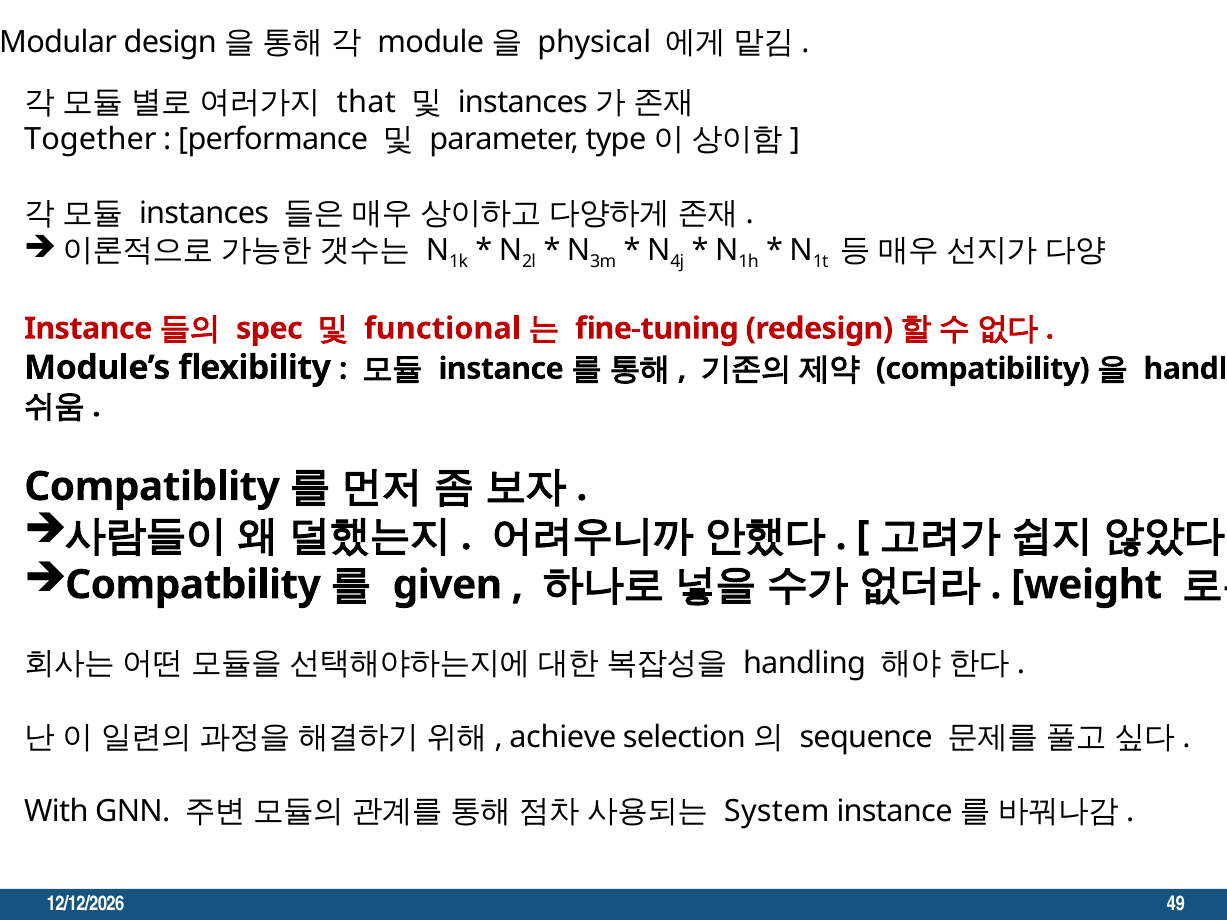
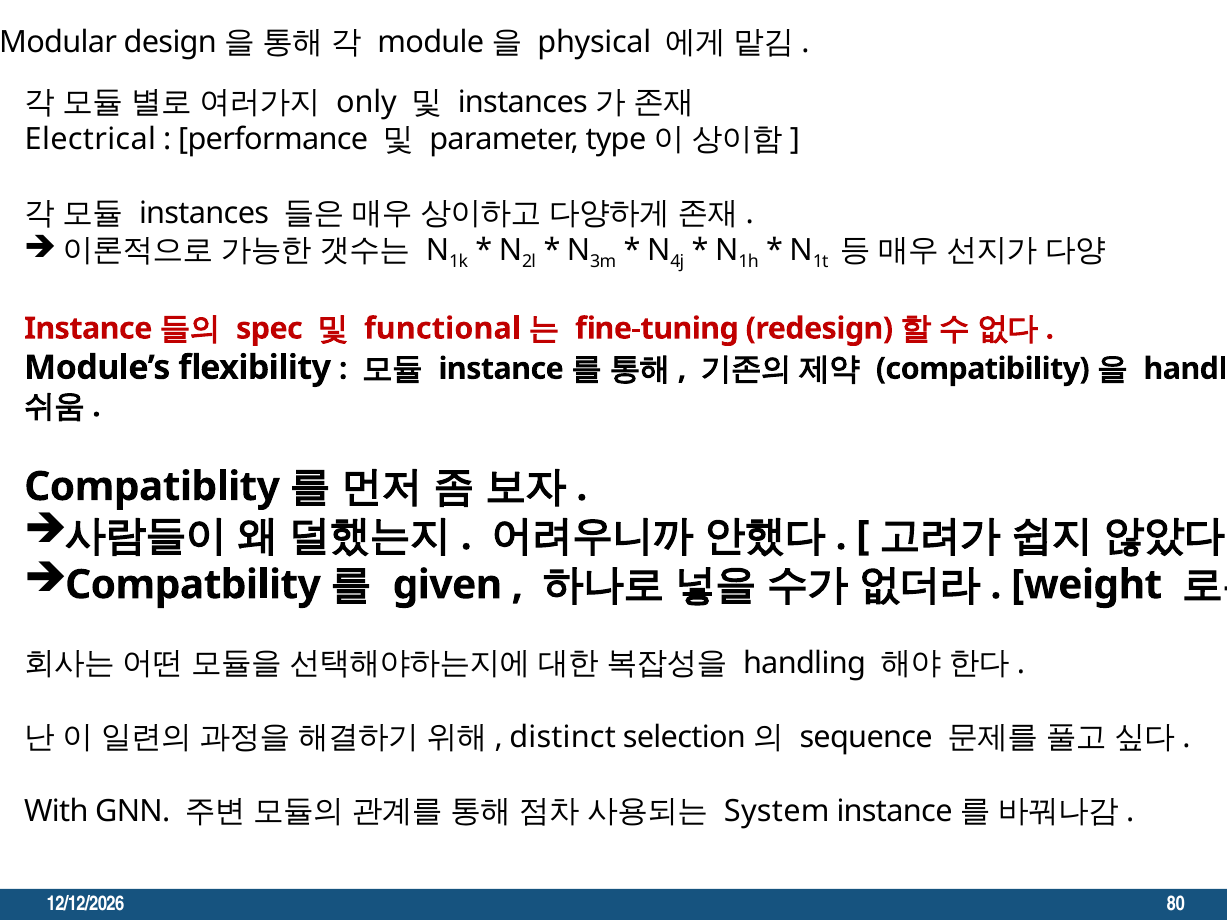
that: that -> only (366, 103)
Together: Together -> Electrical (90, 140)
achieve: achieve -> distinct (563, 738)
49: 49 -> 80 (1176, 904)
